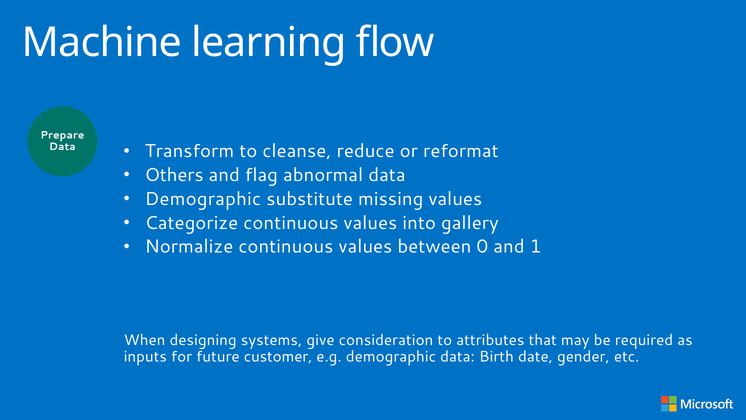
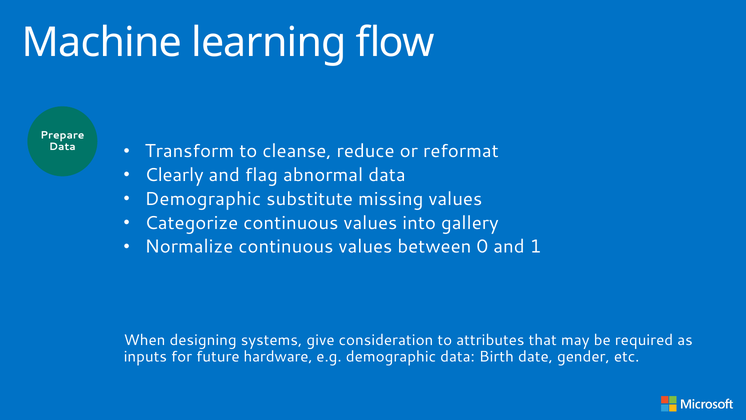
Others: Others -> Clearly (174, 175)
customer: customer -> hardware (278, 356)
